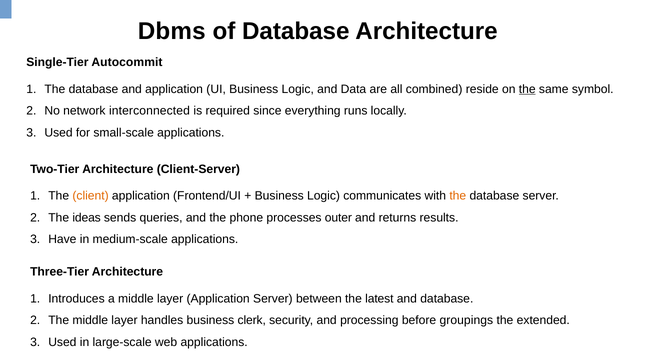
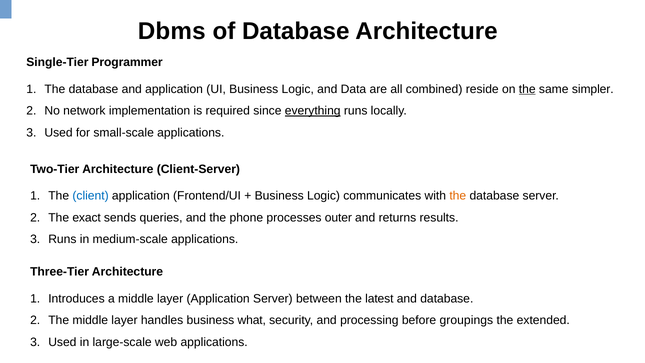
Autocommit: Autocommit -> Programmer (127, 62)
symbol: symbol -> simpler (593, 89)
interconnected: interconnected -> implementation (150, 111)
everything underline: none -> present (313, 111)
client colour: orange -> blue (91, 196)
ideas: ideas -> exact (87, 217)
Have: Have -> Runs (62, 239)
clerk: clerk -> what (252, 320)
